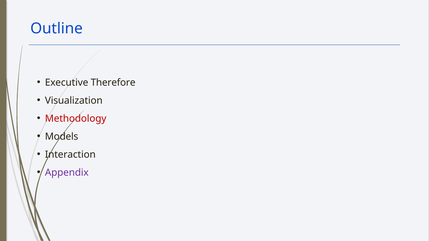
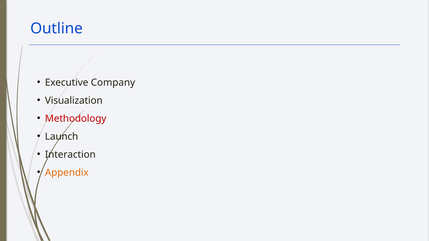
Therefore: Therefore -> Company (113, 83)
Models: Models -> Launch (62, 137)
Appendix colour: purple -> orange (67, 173)
